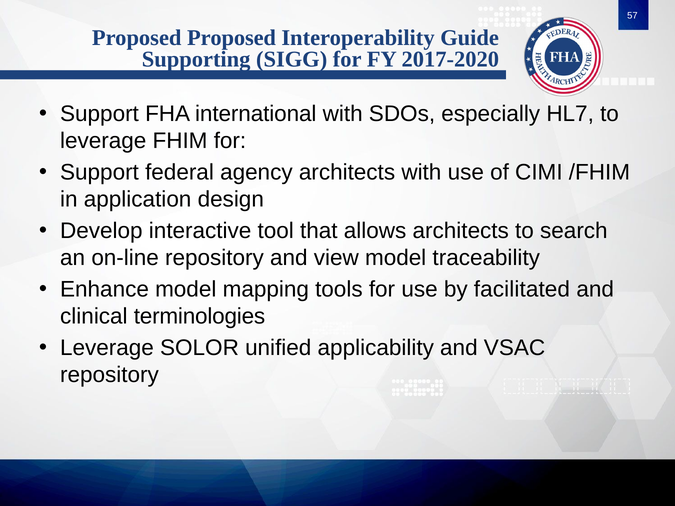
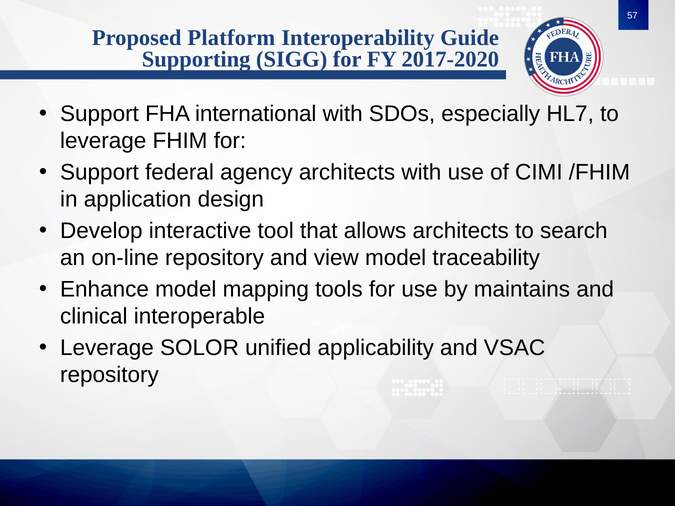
Proposed Proposed: Proposed -> Platform (231, 38)
facilitated: facilitated -> maintains (522, 290)
terminologies: terminologies -> interoperable (199, 317)
